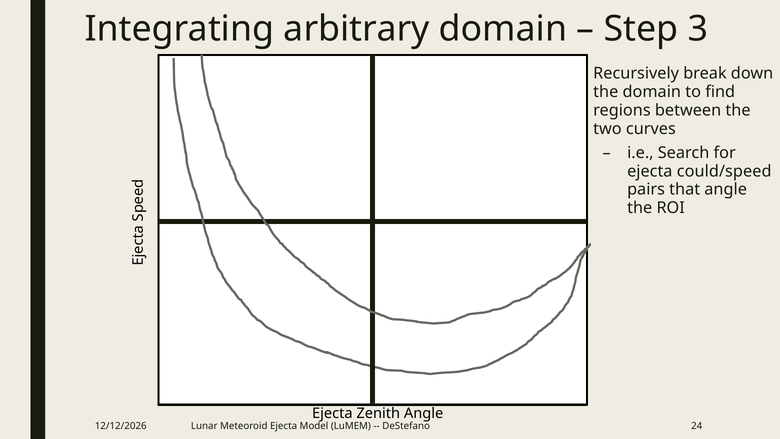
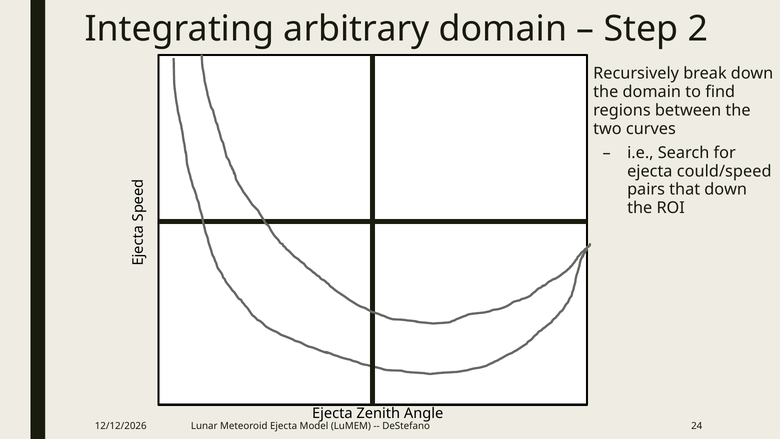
3: 3 -> 2 (698, 29)
that angle: angle -> down (726, 189)
